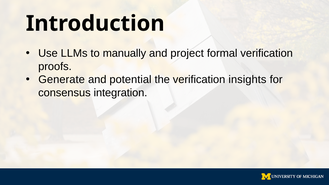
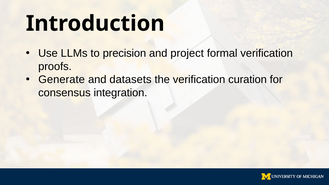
manually: manually -> precision (124, 53)
potential: potential -> datasets (130, 80)
insights: insights -> curation (248, 80)
